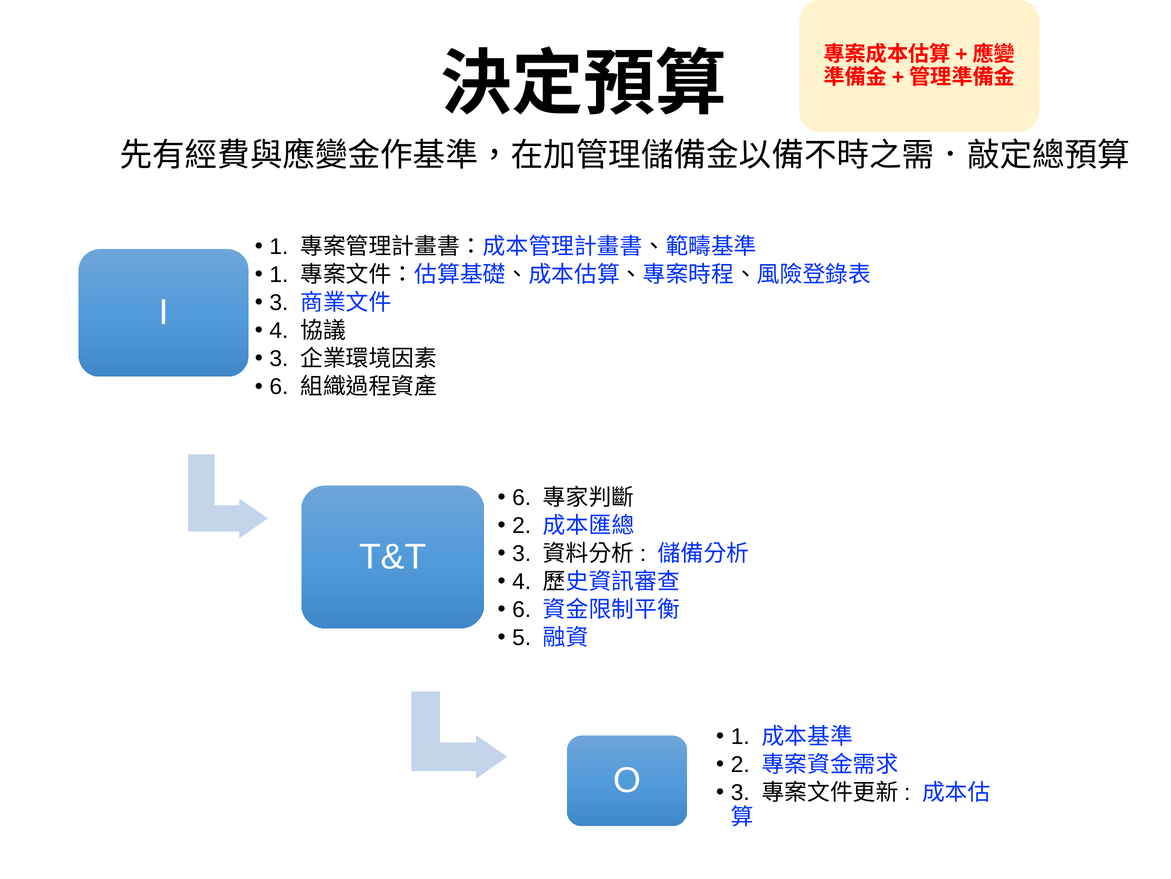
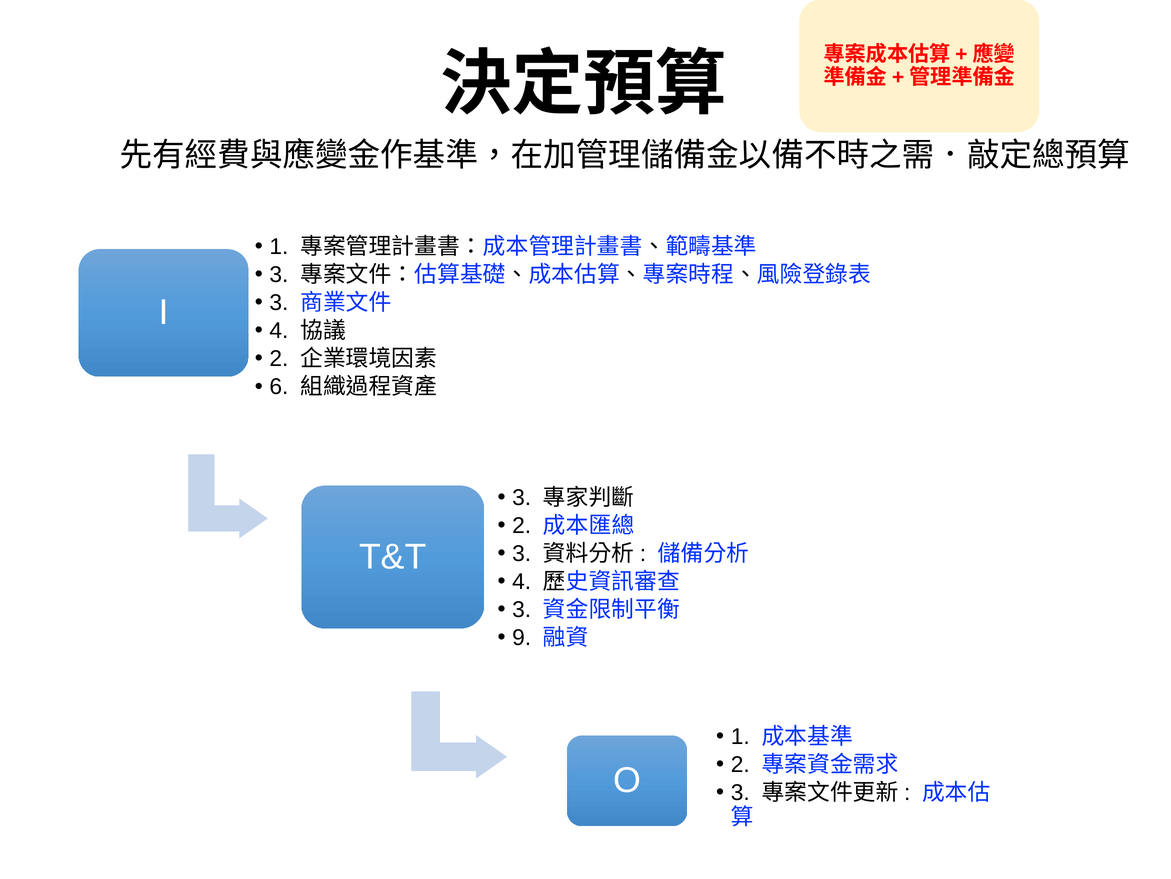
1: 1 -> 3 (279, 274)
3: 3 -> 2 (279, 358)
6: 6 -> 3 (522, 497)
6: 6 -> 3 (522, 609)
5: 5 -> 9 (522, 637)
